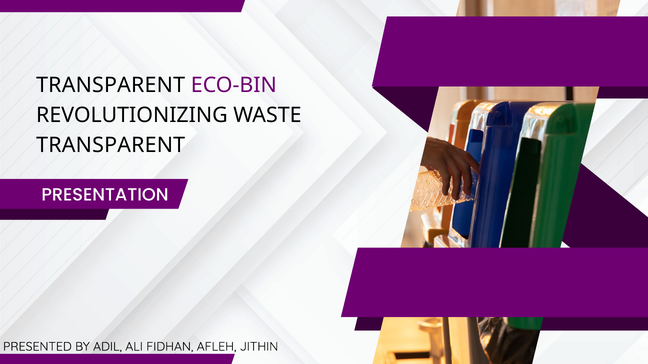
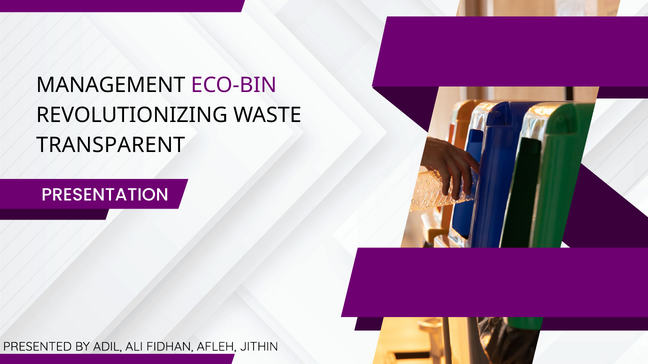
TRANSPARENT: TRANSPARENT -> MANAGEMENT (111, 85)
